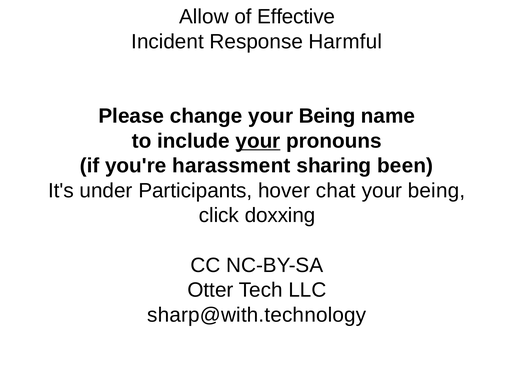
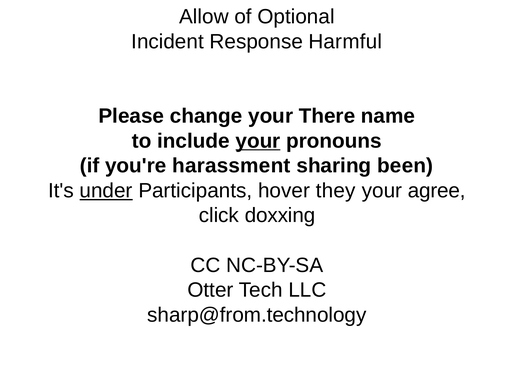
Effective: Effective -> Optional (296, 17)
change your Being: Being -> There (327, 116)
under underline: none -> present (106, 191)
chat: chat -> they (336, 191)
being: being -> agree (437, 191)
sharp@with.technology: sharp@with.technology -> sharp@from.technology (257, 315)
